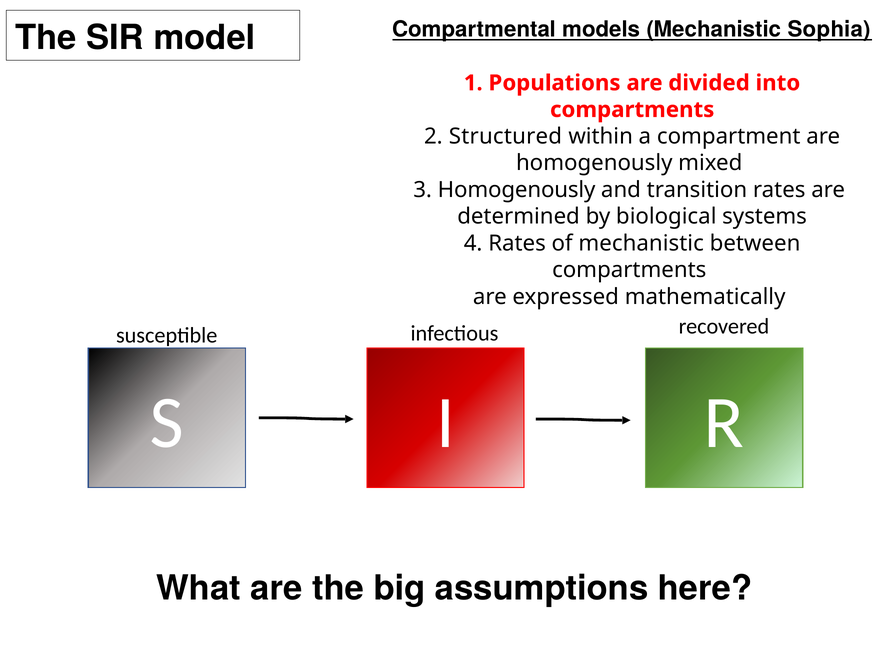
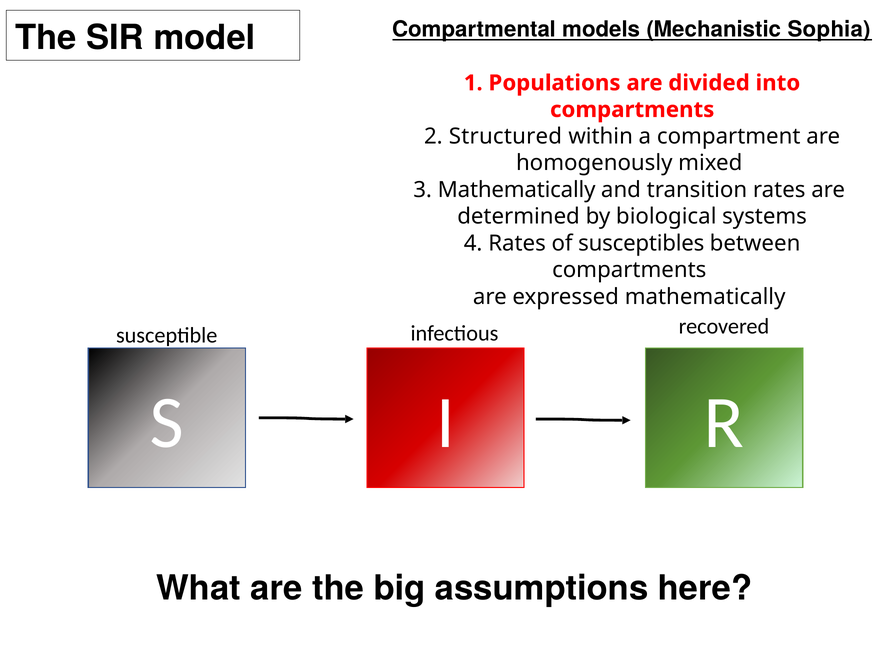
3 Homogenously: Homogenously -> Mathematically (517, 190)
of mechanistic: mechanistic -> susceptibles (641, 243)
